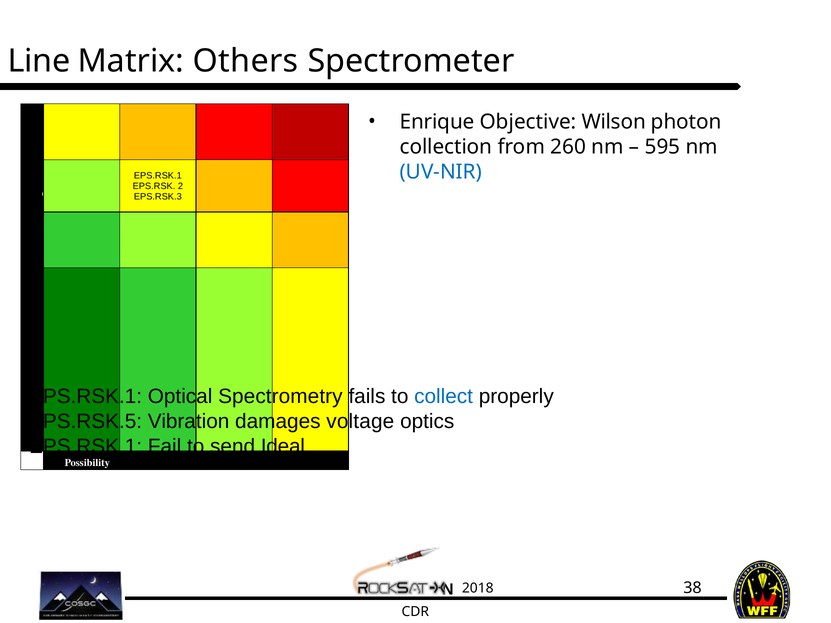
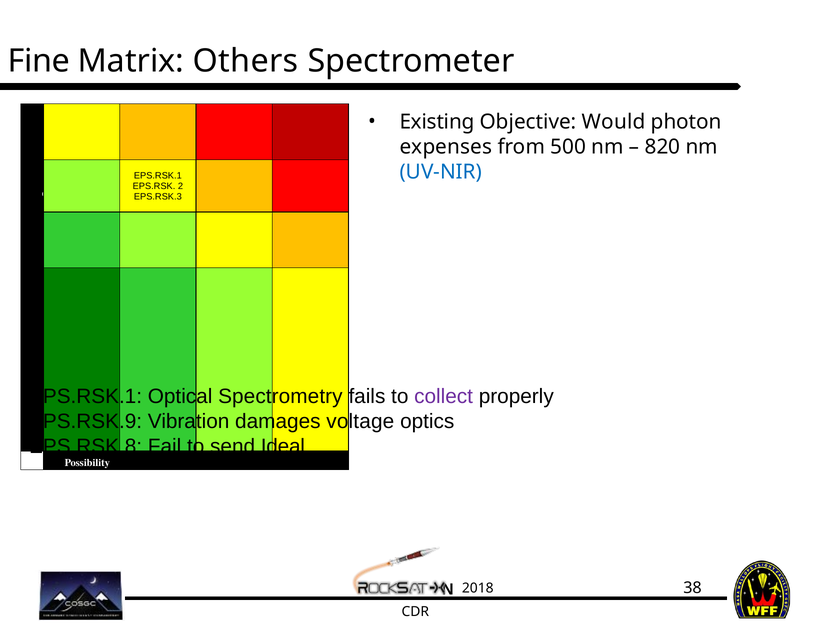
Line: Line -> Fine (39, 61)
Enrique: Enrique -> Existing (437, 122)
Wilson: Wilson -> Would (614, 122)
collection: collection -> expenses (446, 147)
260: 260 -> 500 (568, 147)
595: 595 -> 820 (663, 147)
collect colour: blue -> purple (444, 397)
EPS.RSK.5: EPS.RSK.5 -> EPS.RSK.9 (86, 422)
EPS.RSK.1: EPS.RSK.1 -> EPS.RSK.8 (86, 447)
